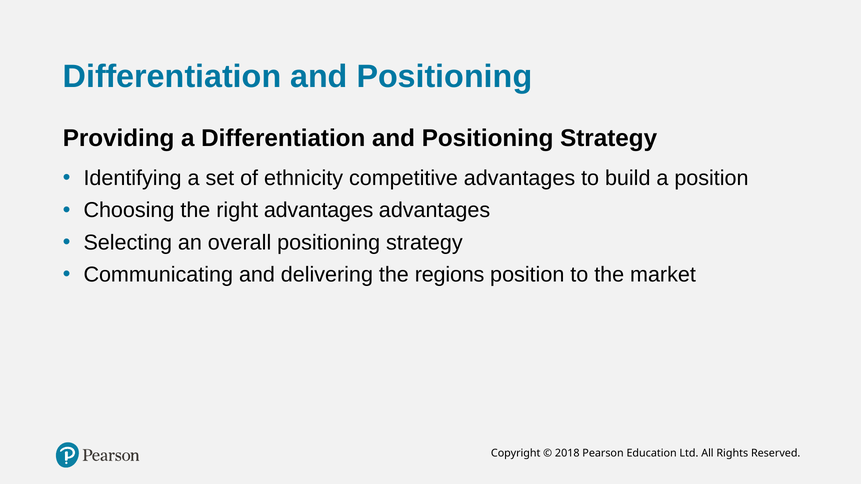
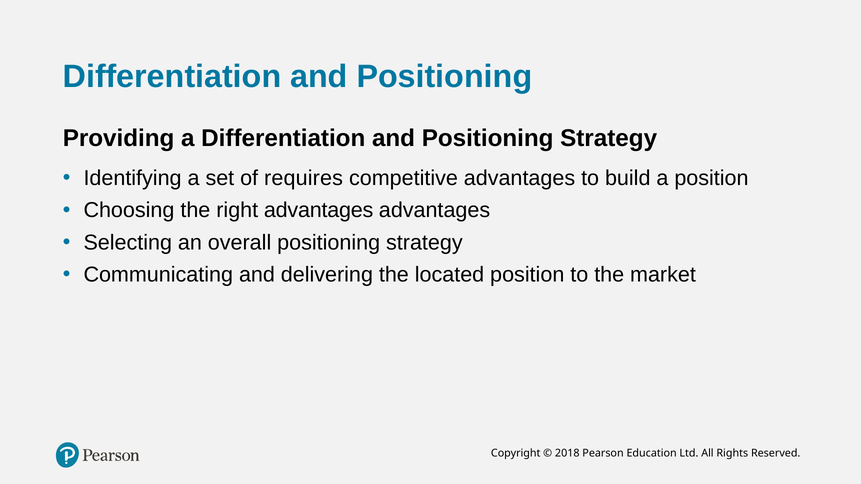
ethnicity: ethnicity -> requires (303, 178)
regions: regions -> located (449, 275)
